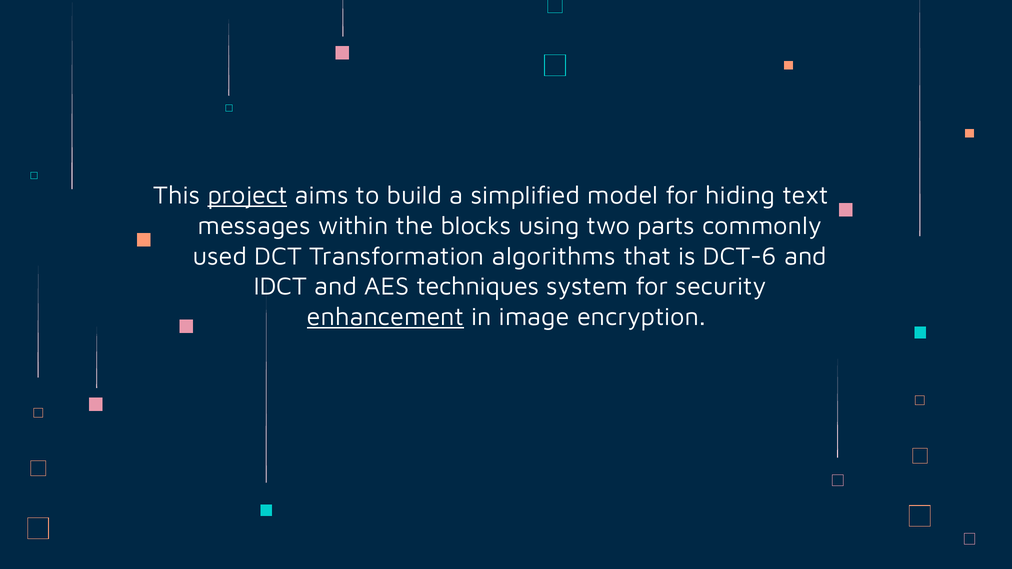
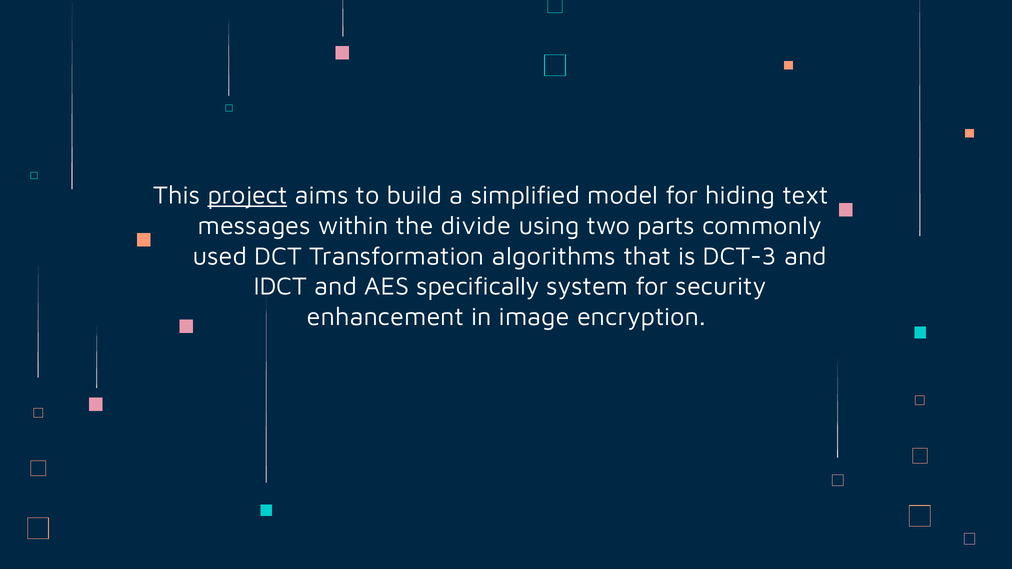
blocks: blocks -> divide (476, 226)
DCT-6: DCT-6 -> DCT-3 (740, 256)
techniques: techniques -> specifically (478, 287)
enhancement underline: present -> none (385, 317)
